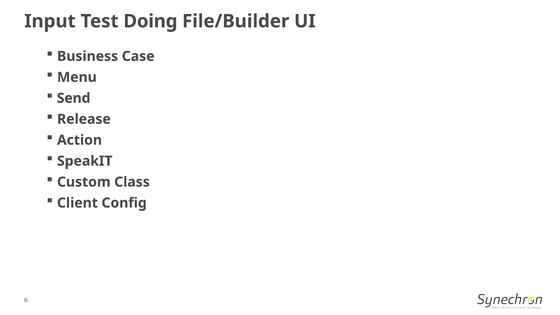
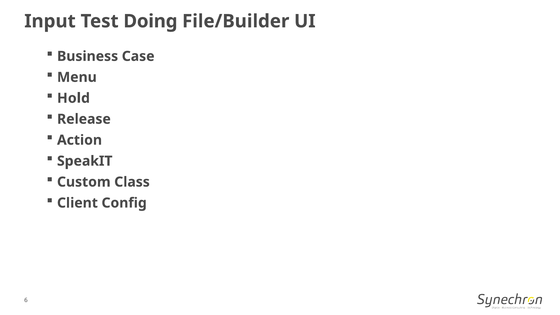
Send: Send -> Hold (73, 98)
